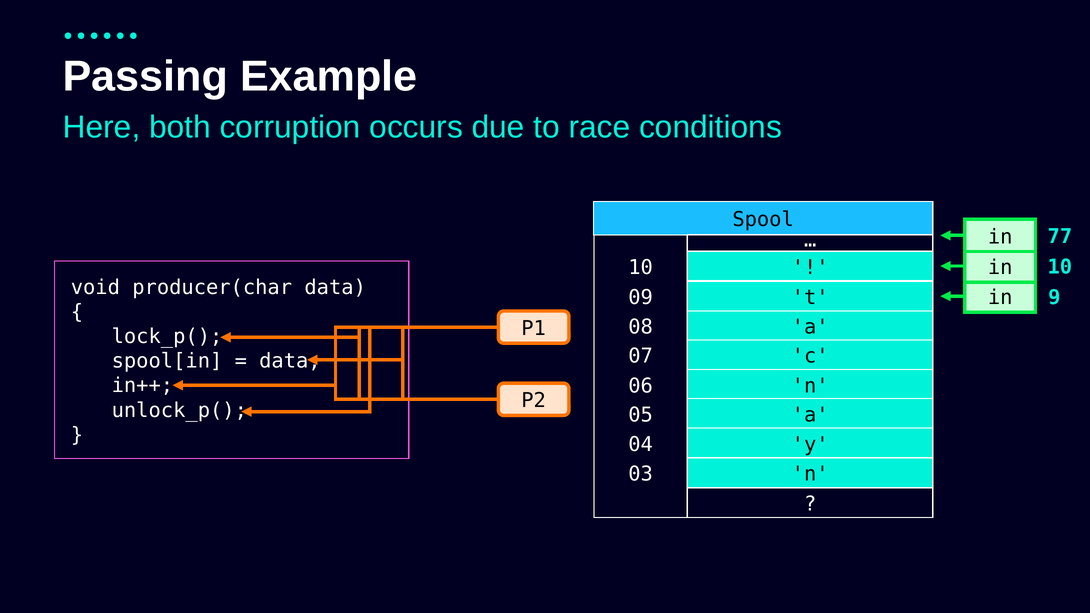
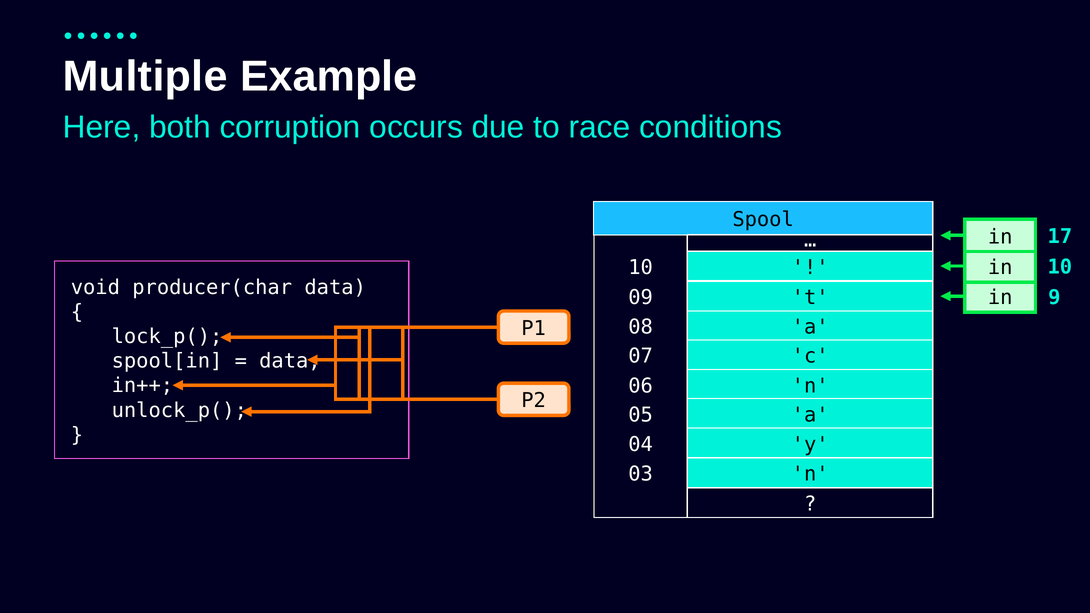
Passing: Passing -> Multiple (145, 77)
77: 77 -> 17 (1060, 237)
